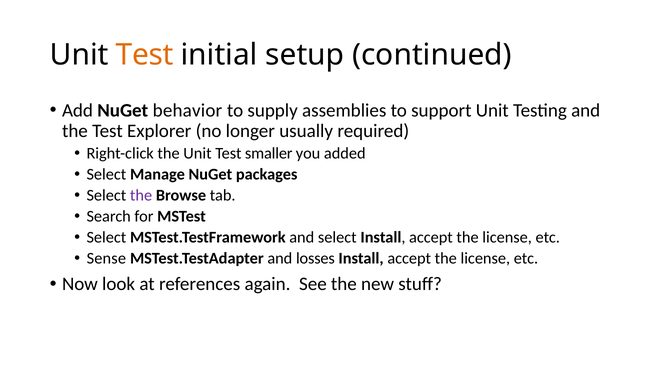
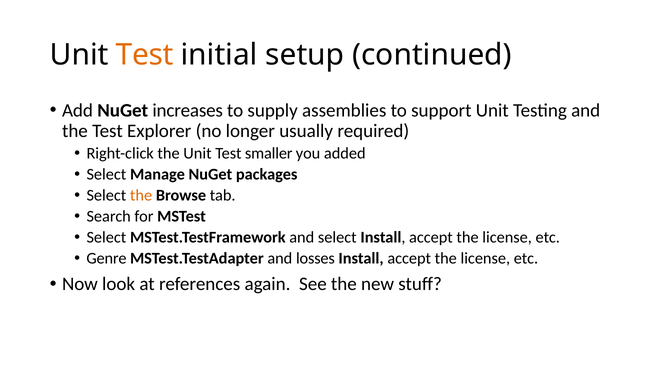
behavior: behavior -> increases (188, 110)
the colour: purple -> orange (141, 196)
Sense: Sense -> Genre (106, 259)
